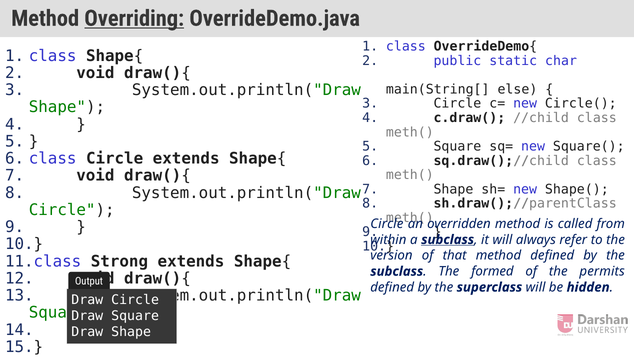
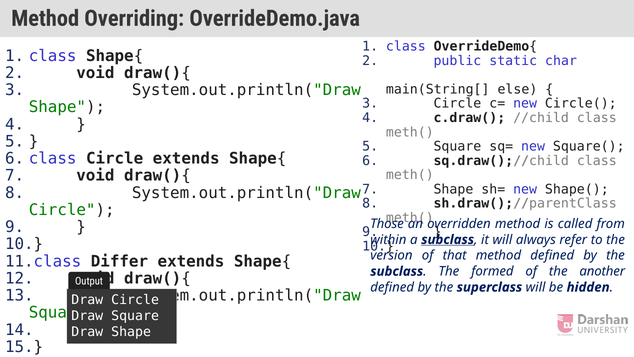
Overriding underline: present -> none (134, 18)
Circle: Circle -> Those (387, 224)
Strong: Strong -> Differ (119, 261)
permits: permits -> another (602, 271)
